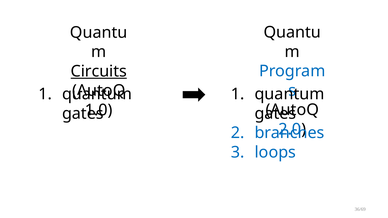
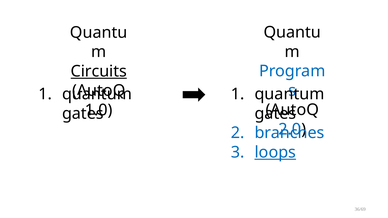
loops underline: none -> present (275, 152)
